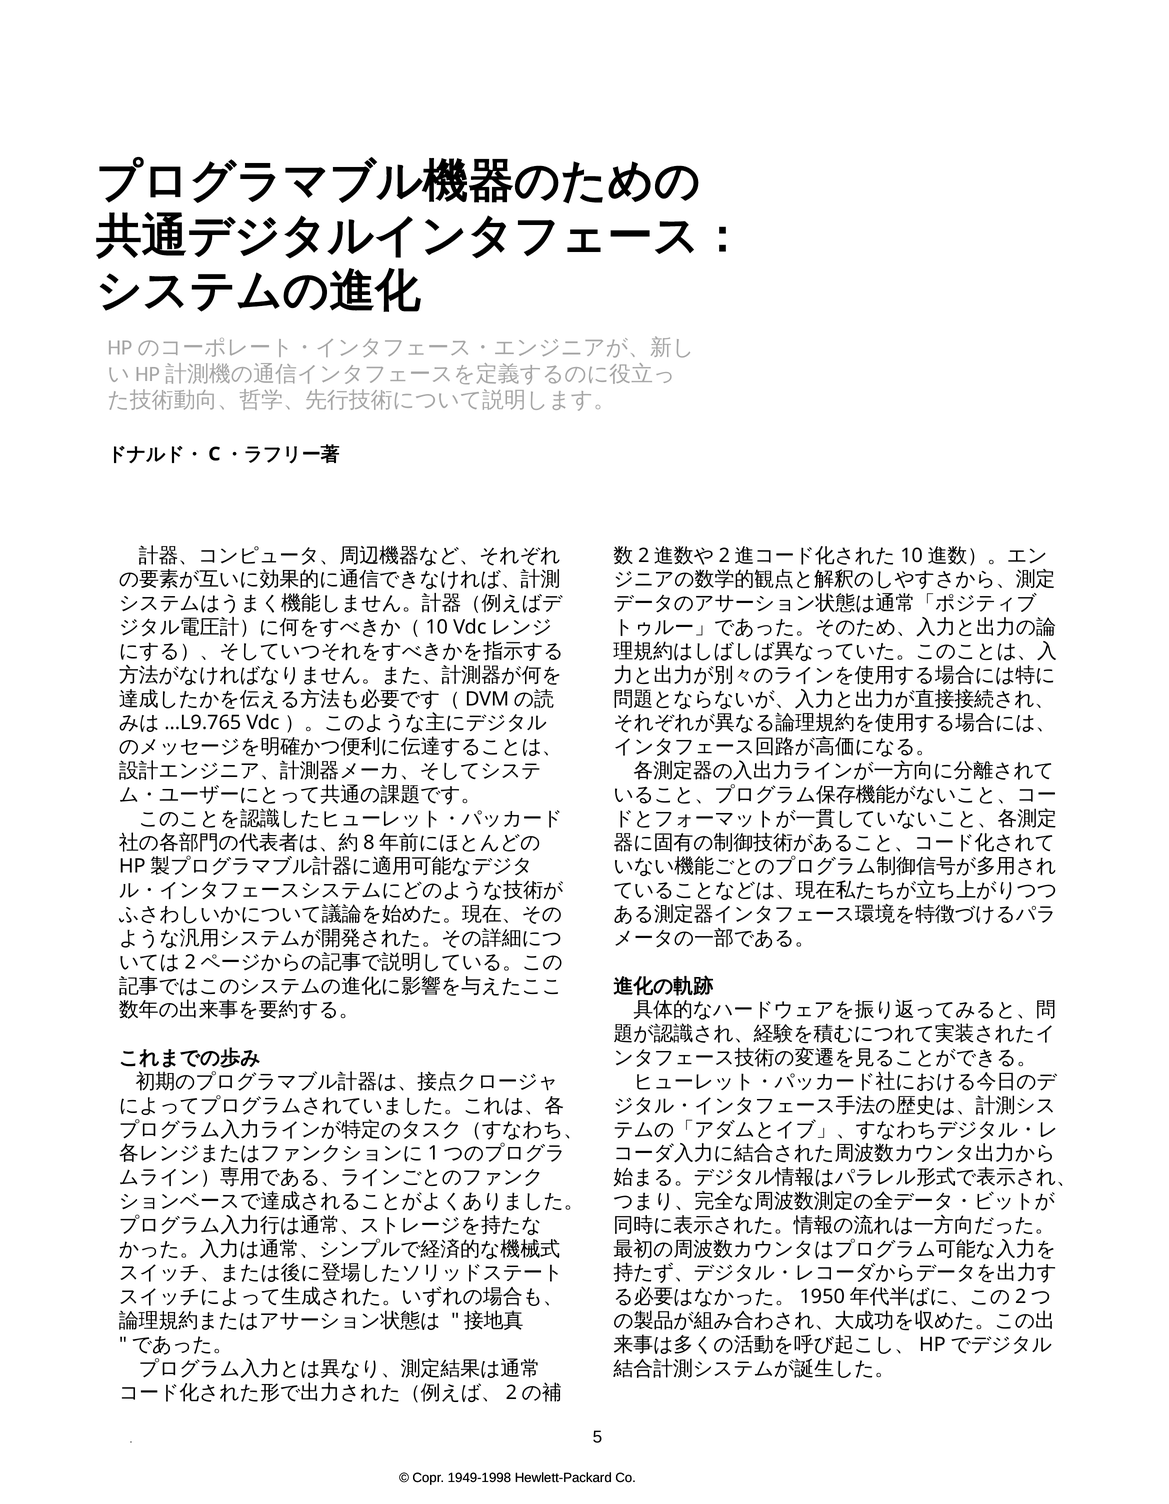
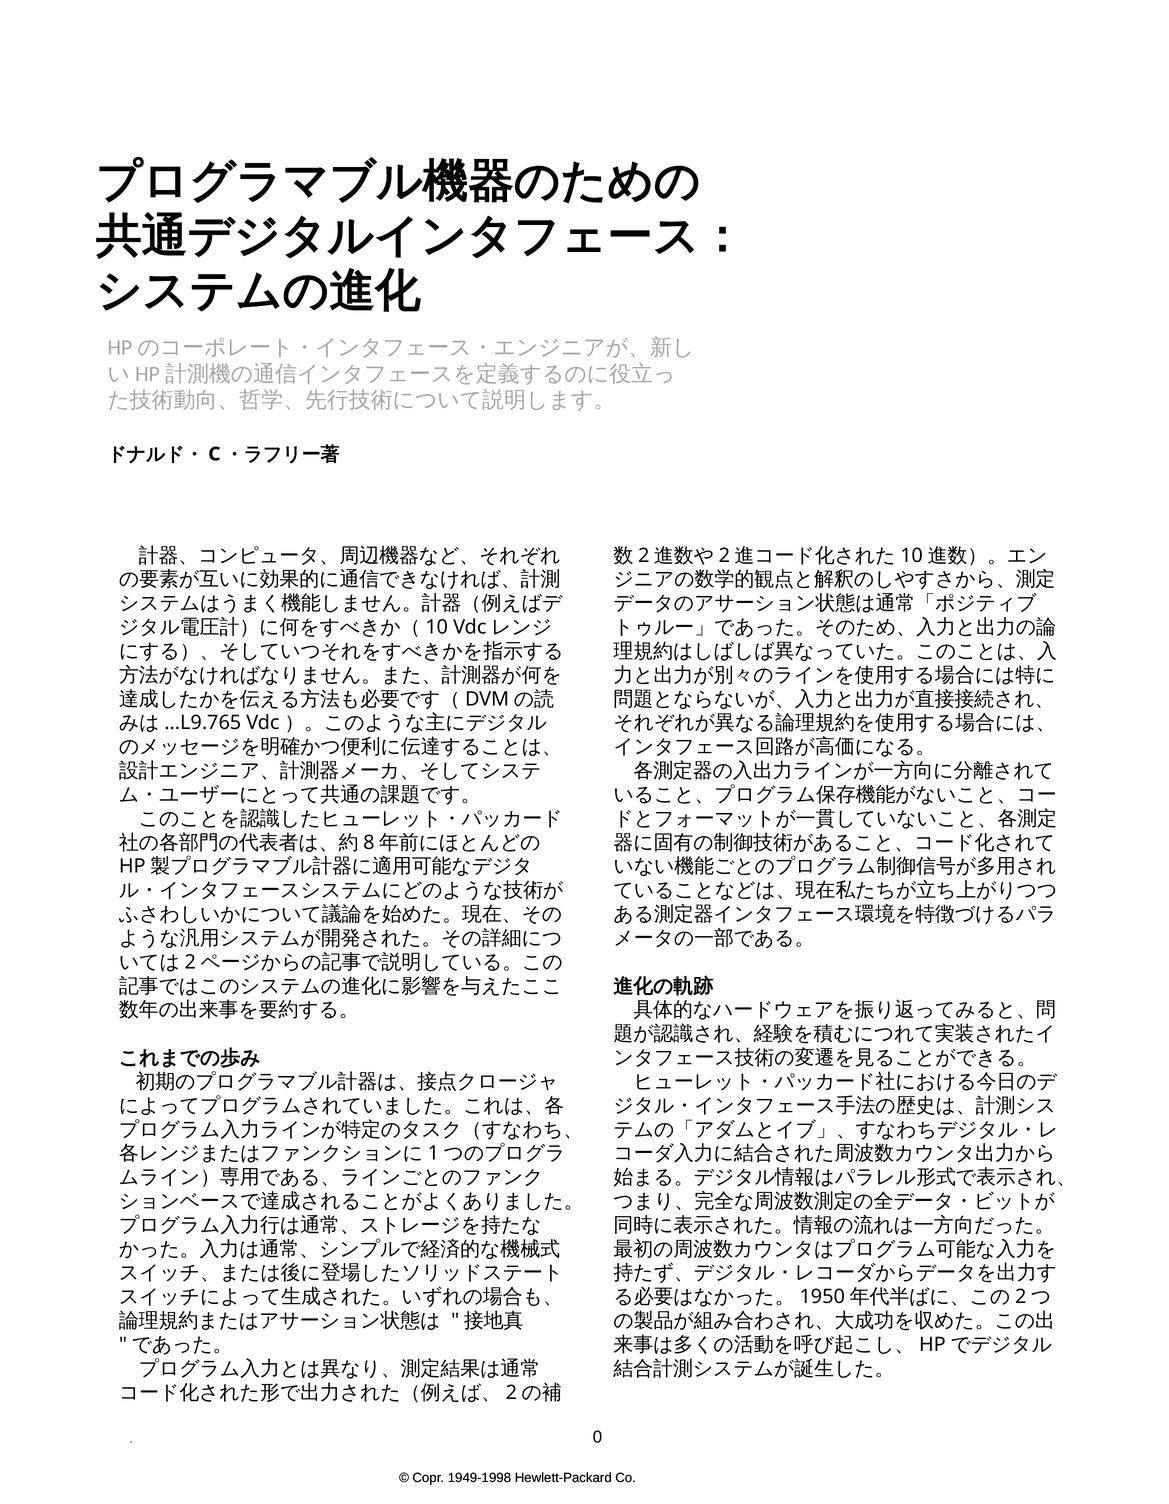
5: 5 -> 0 (597, 1438)
